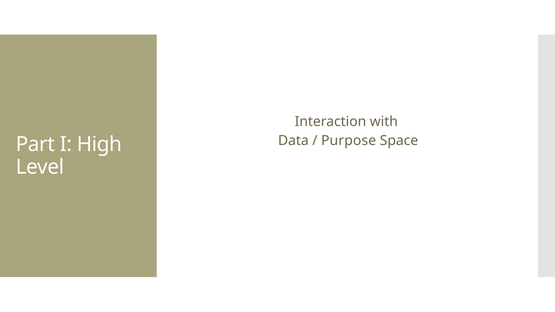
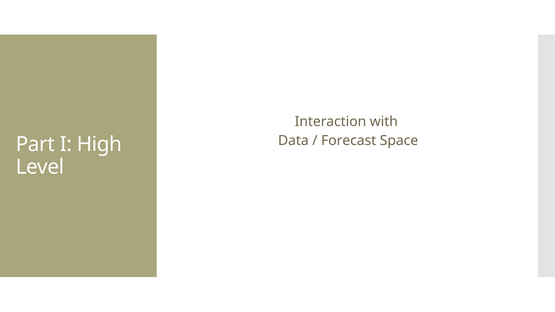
Purpose: Purpose -> Forecast (349, 141)
